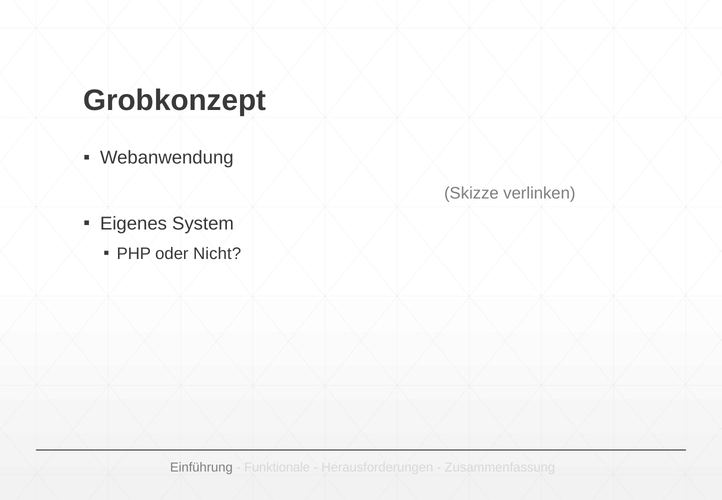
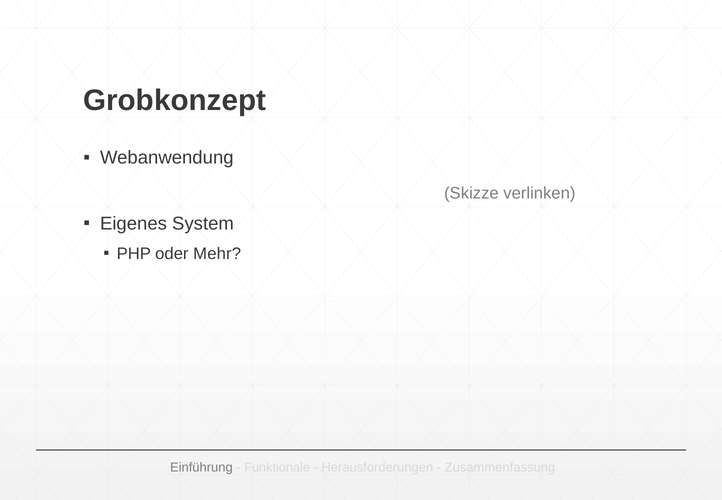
Nicht: Nicht -> Mehr (217, 254)
